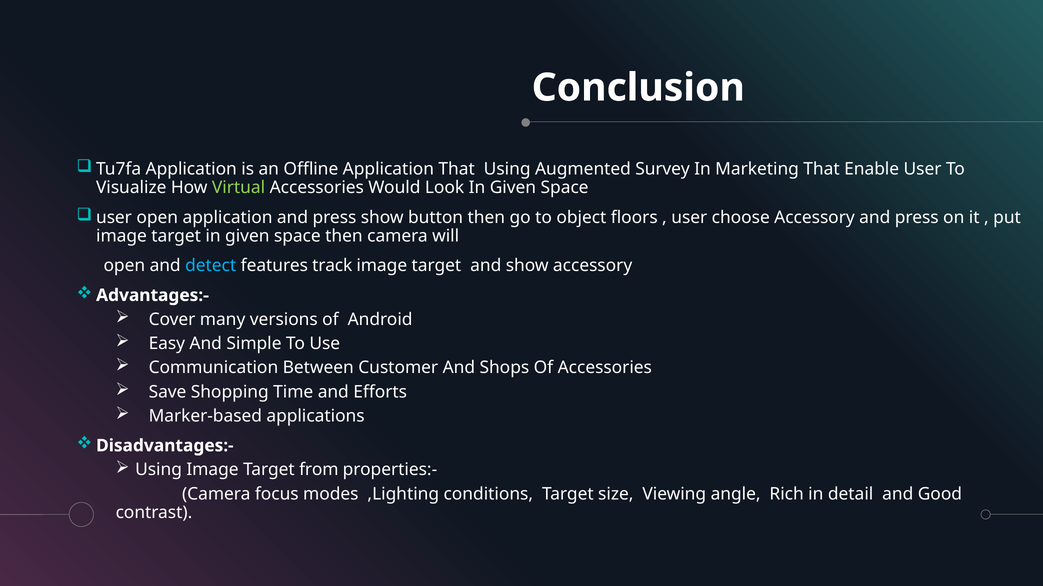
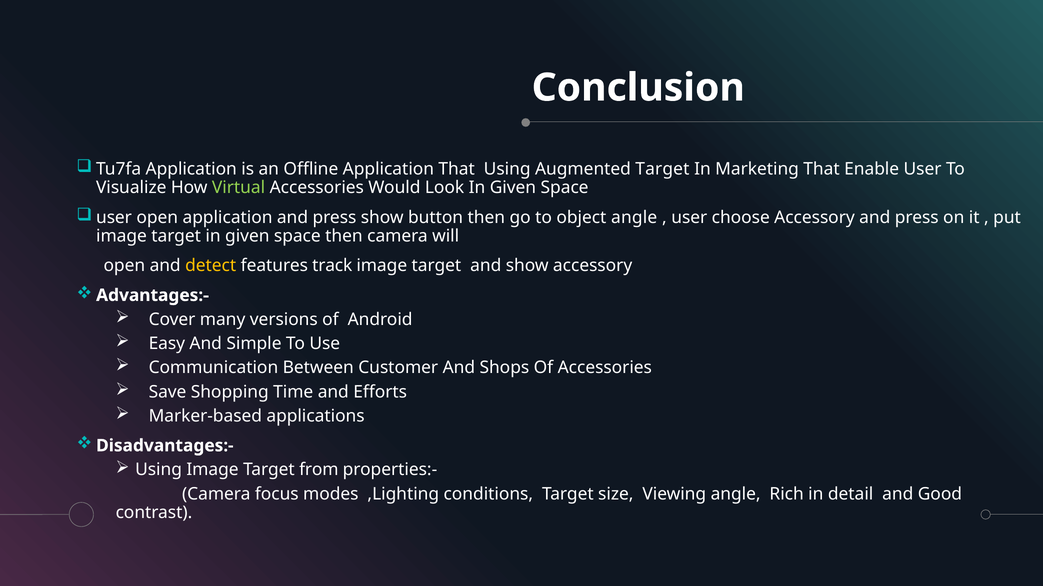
Augmented Survey: Survey -> Target (662, 169)
object floors: floors -> angle (634, 218)
detect colour: light blue -> yellow (211, 266)
